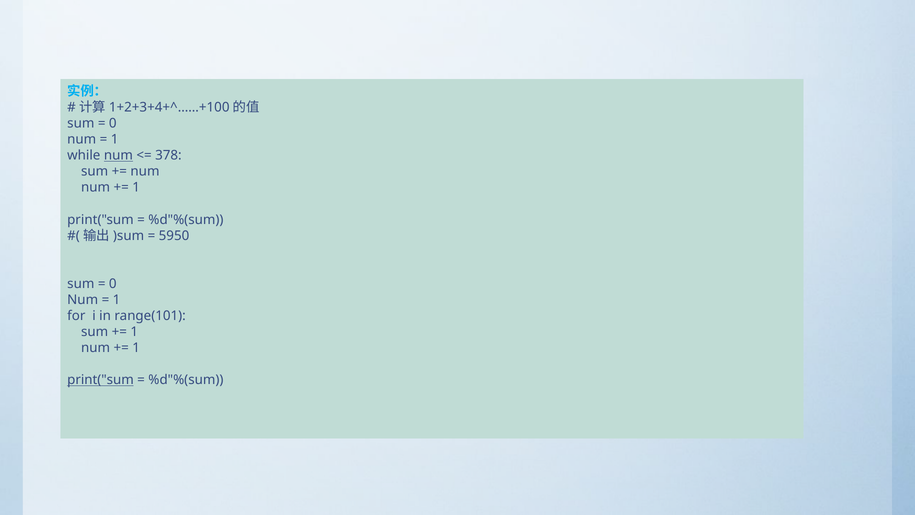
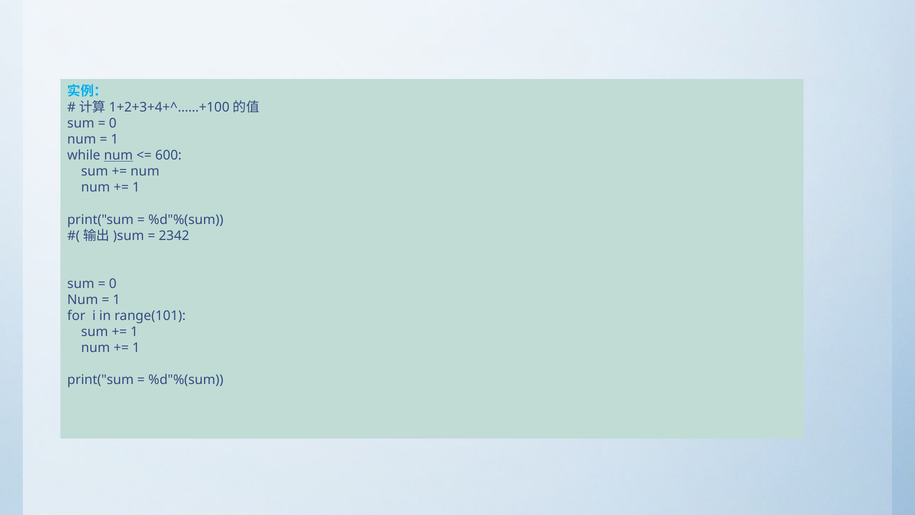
378: 378 -> 600 (168, 155)
5950: 5950 -> 2342 (174, 236)
print("sum underline: present -> none (100, 380)
